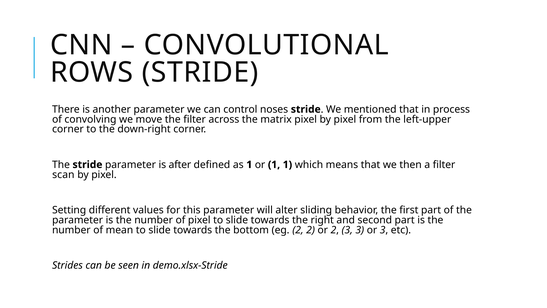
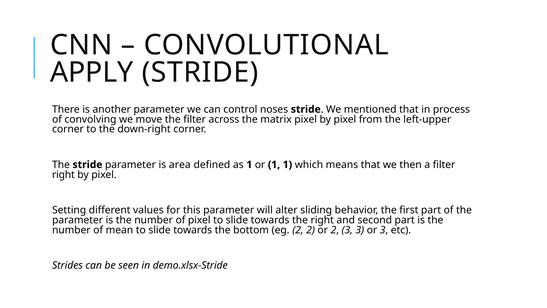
ROWS: ROWS -> APPLY (92, 72)
after: after -> area (180, 164)
scan: scan -> right (63, 174)
